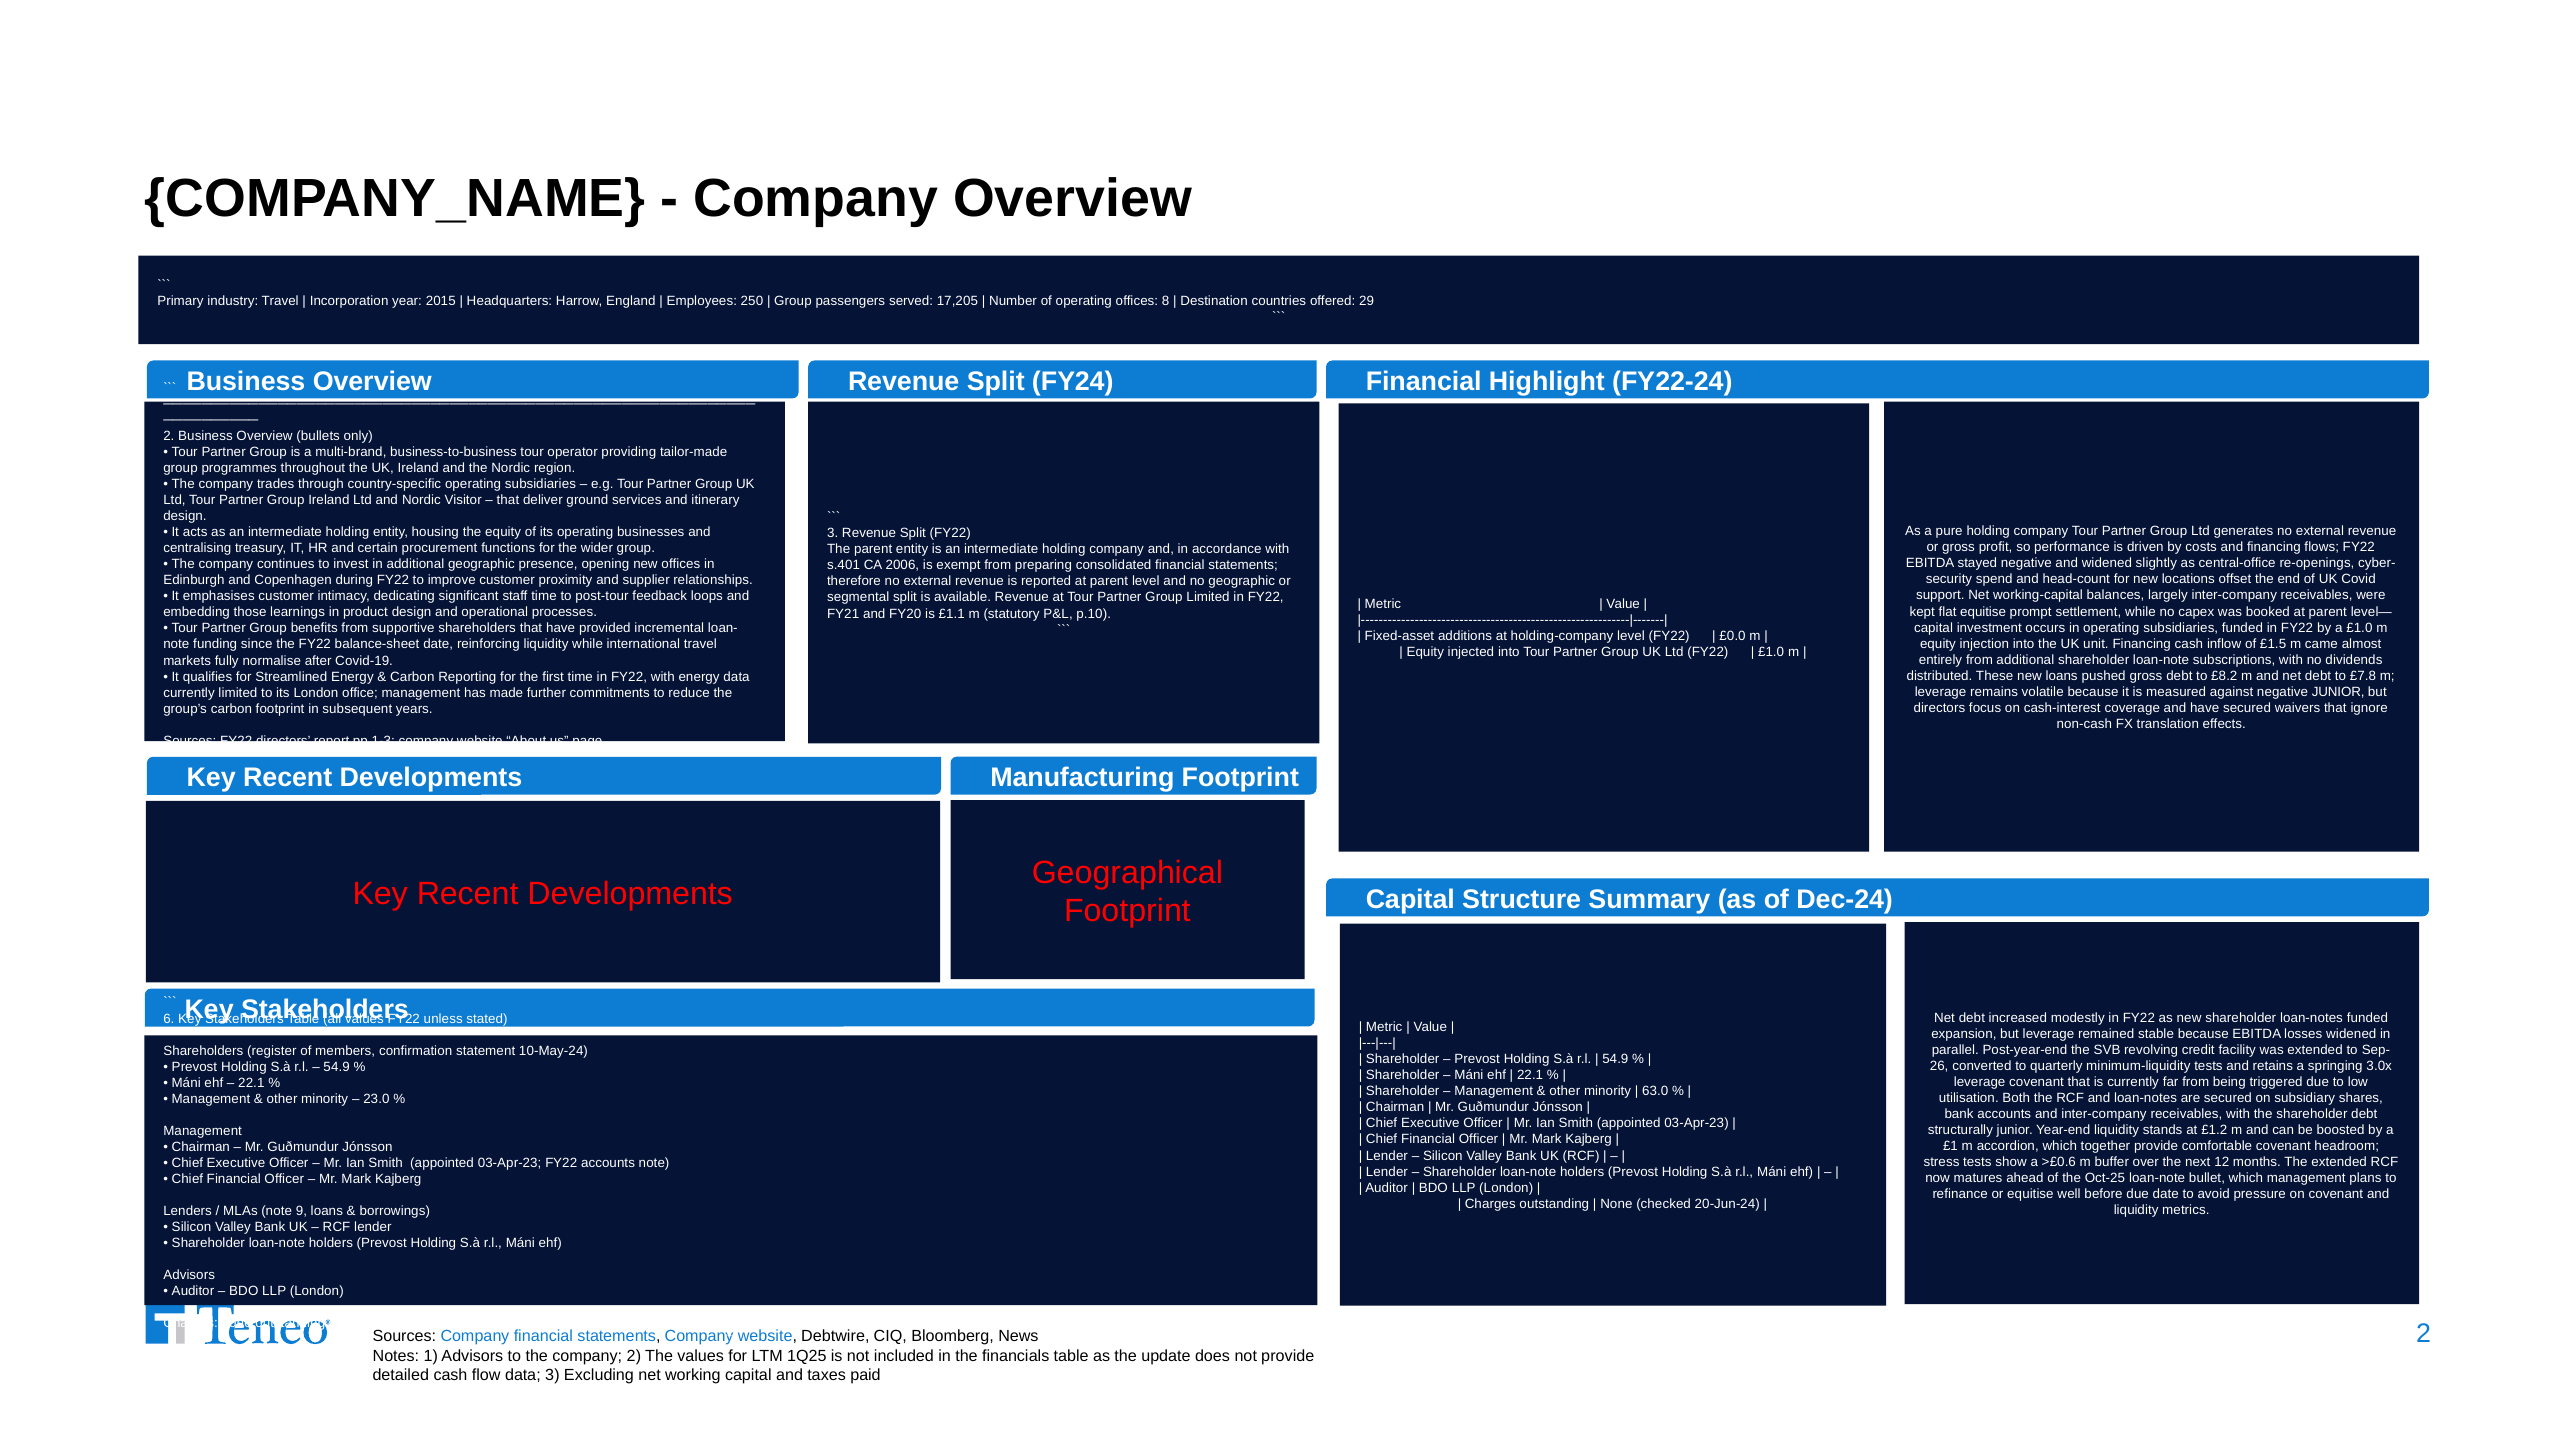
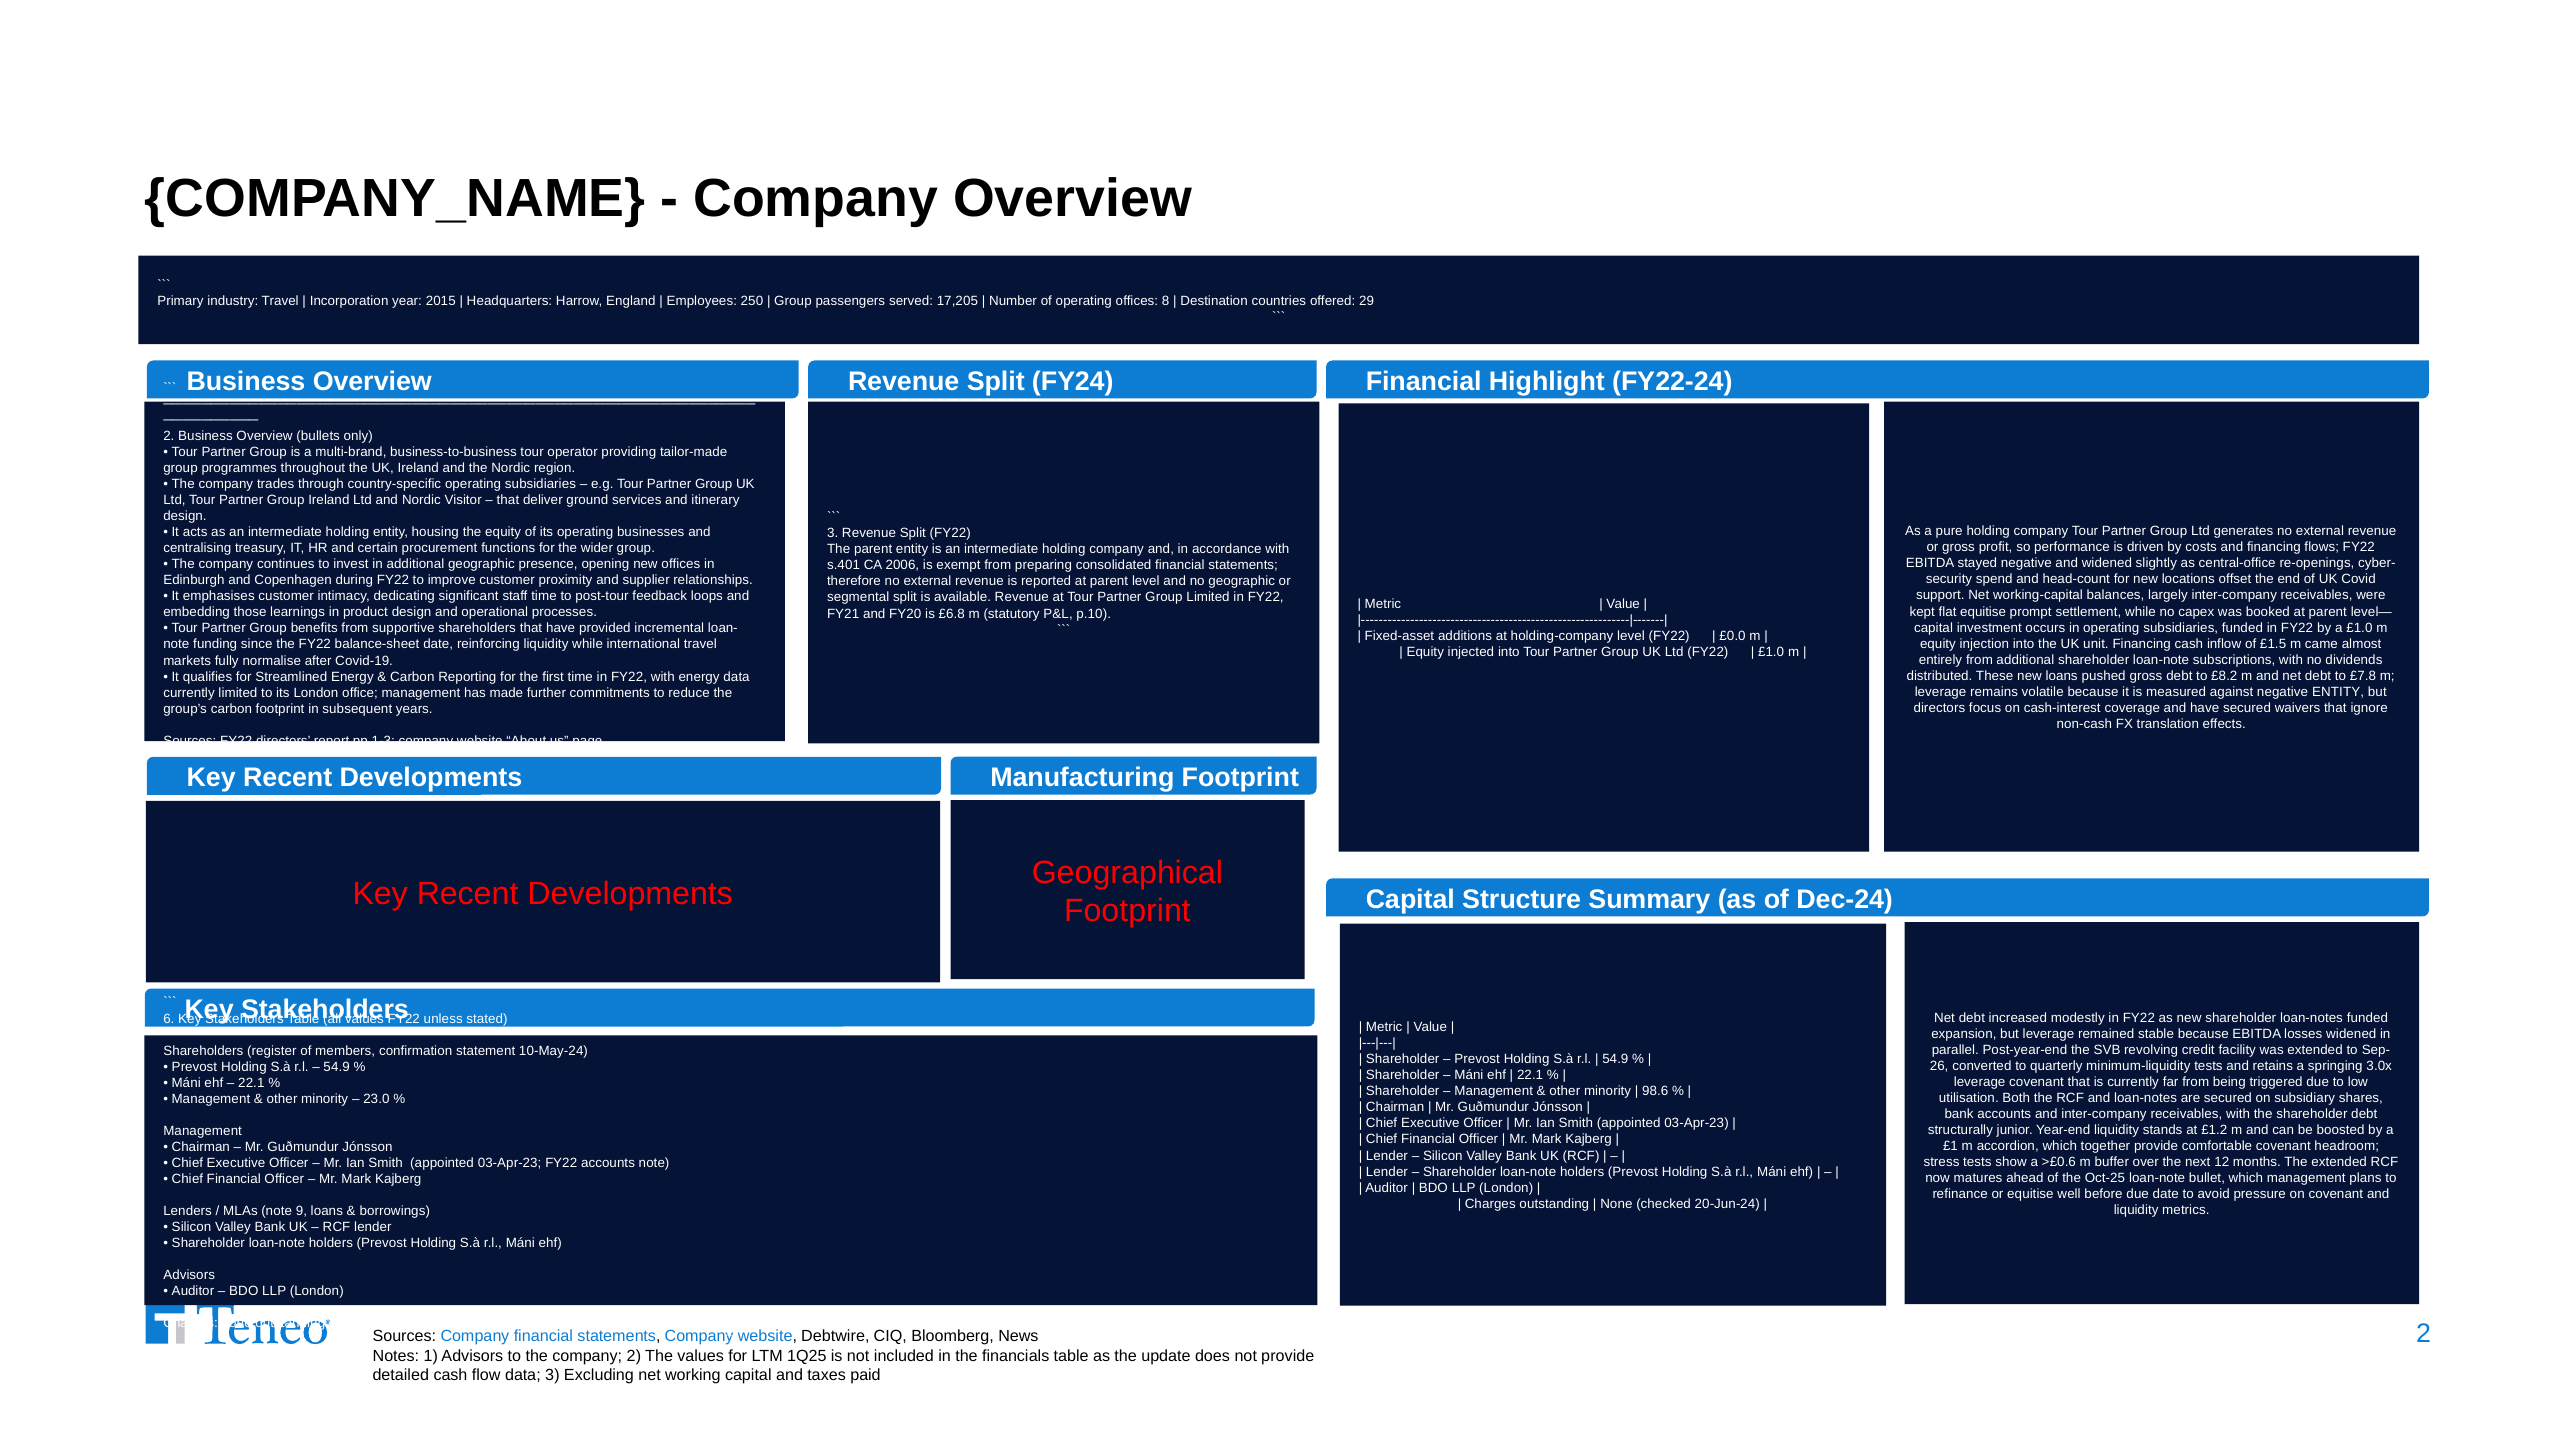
£1.1: £1.1 -> £6.8 (952, 614)
negative JUNIOR: JUNIOR -> ENTITY (2338, 692)
63.0: 63.0 -> 98.6 (1655, 1091)
